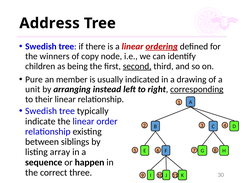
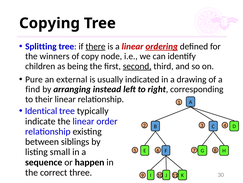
Address: Address -> Copying (50, 23)
Swedish: Swedish -> Splitting (41, 46)
there underline: none -> present (96, 46)
member: member -> external (72, 79)
unit: unit -> find (33, 89)
corresponding underline: present -> none (197, 89)
Swedish: Swedish -> Identical (41, 111)
array: array -> small (60, 151)
